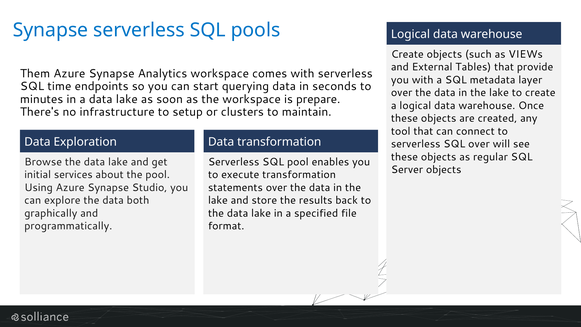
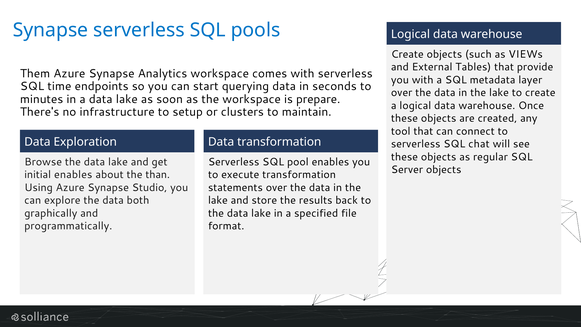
SQL over: over -> chat (479, 144)
initial services: services -> enables (73, 175)
the pool: pool -> than (158, 175)
